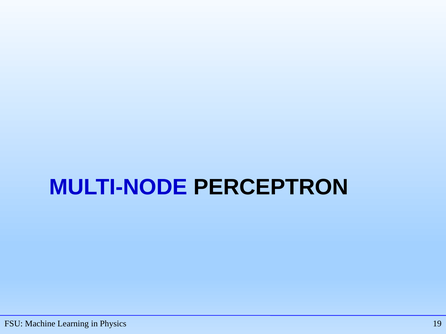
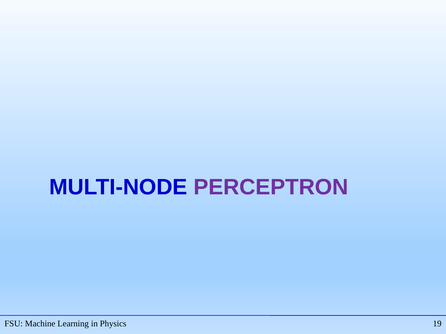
PERCEPTRON colour: black -> purple (271, 188)
